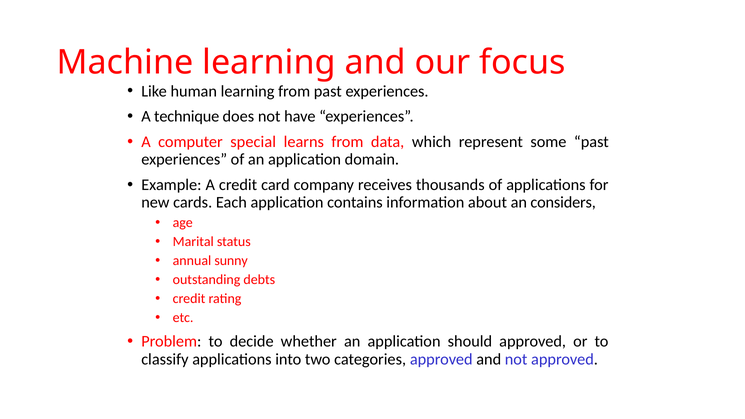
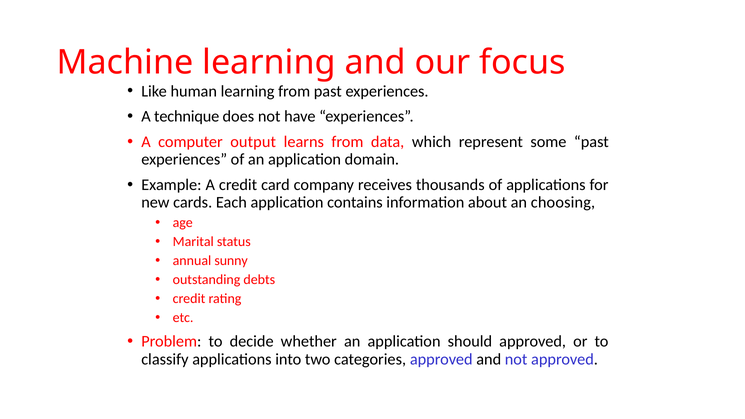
special: special -> output (253, 142)
considers: considers -> choosing (563, 203)
